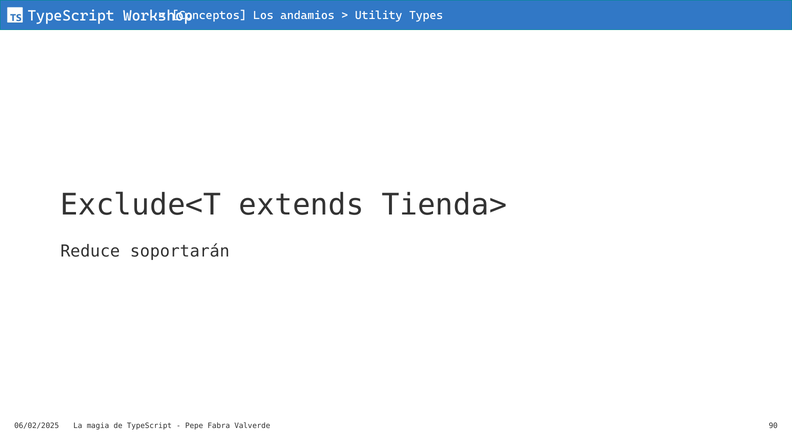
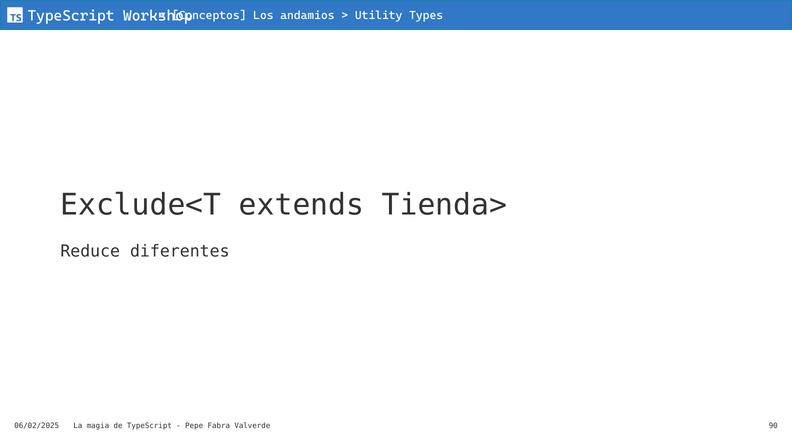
soportarán: soportarán -> diferentes (180, 251)
